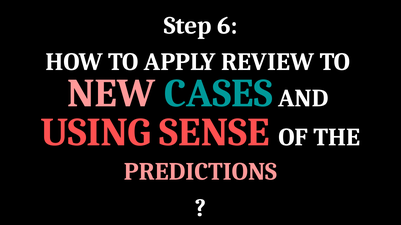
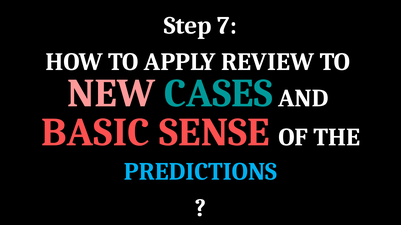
6: 6 -> 7 (227, 26)
USING: USING -> BASIC (95, 133)
PREDICTIONS colour: pink -> light blue (200, 172)
